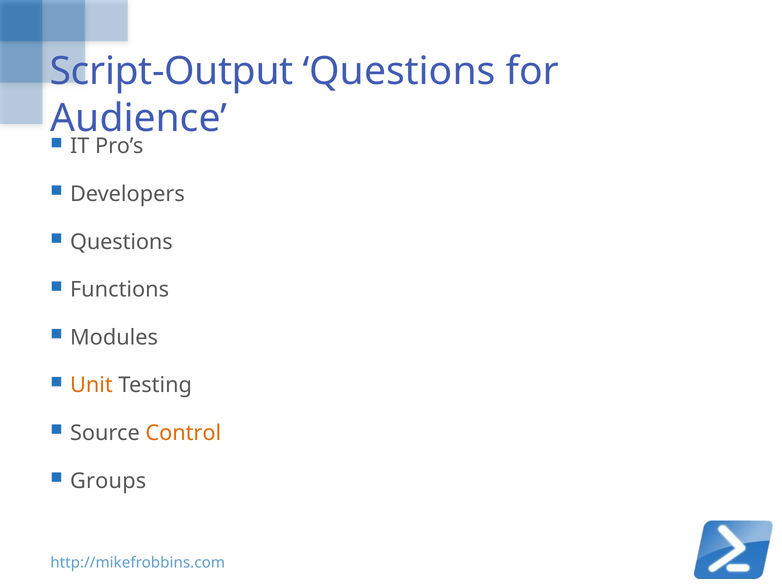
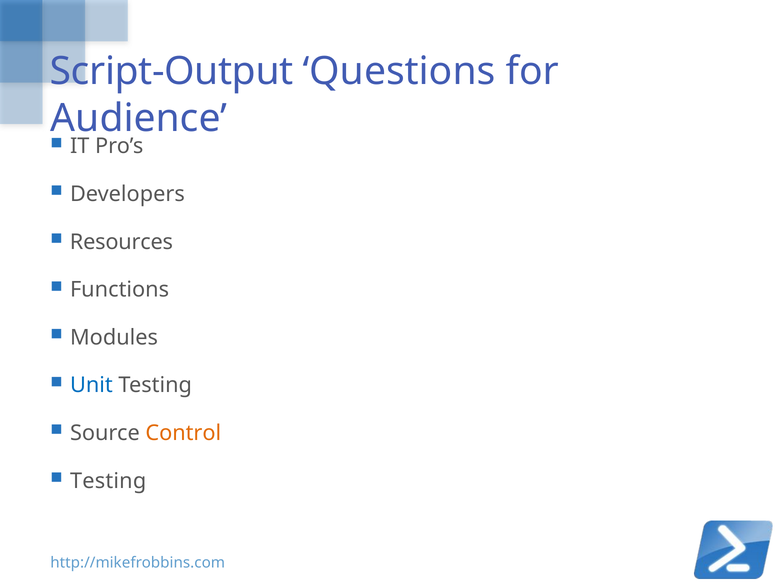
Questions: Questions -> Resources (121, 242)
Unit colour: orange -> blue (91, 386)
Groups: Groups -> Testing (108, 481)
